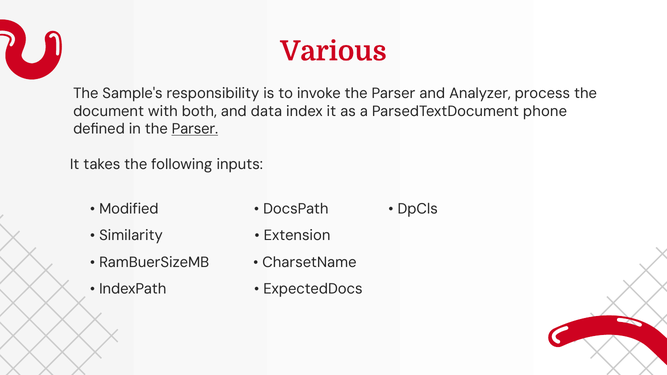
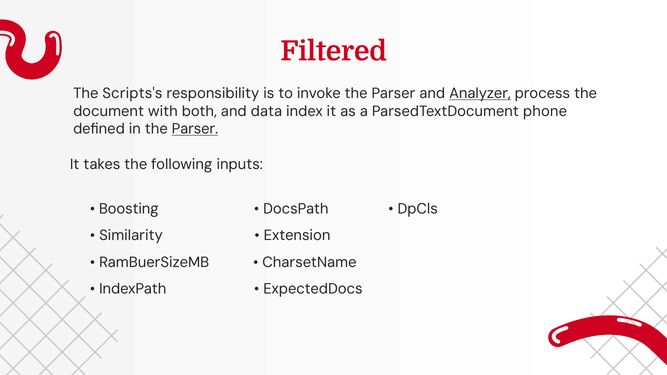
Various: Various -> Filtered (334, 51)
Sample's: Sample's -> Scripts's (132, 93)
Analyzer underline: none -> present (480, 93)
Modified: Modified -> Boosting (129, 209)
